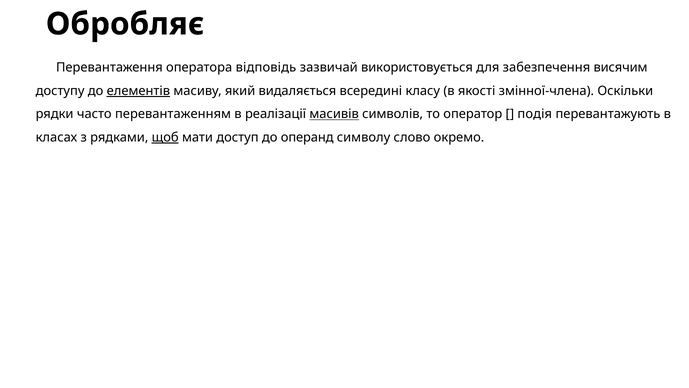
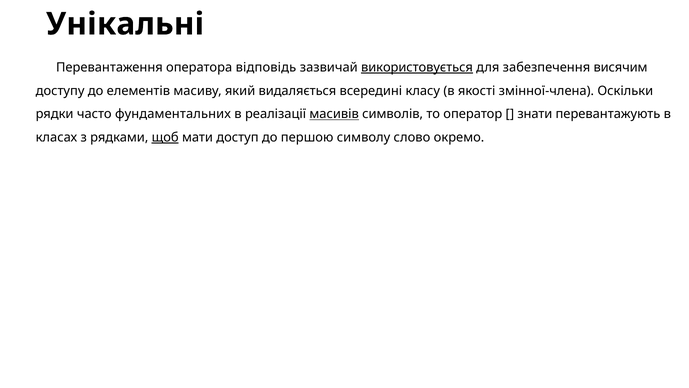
Обробляє: Обробляє -> Унікальні (125, 24)
використовується underline: none -> present (417, 67)
елементів underline: present -> none (138, 91)
перевантаженням: перевантаженням -> фундаментальних (173, 114)
подія: подія -> знати (535, 114)
операнд: операнд -> першою (307, 137)
